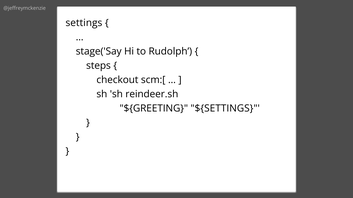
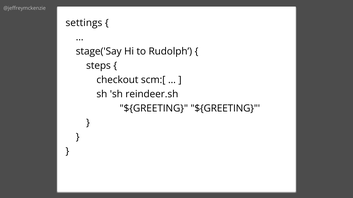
${GREETING ${SETTINGS: ${SETTINGS -> ${GREETING (225, 109)
